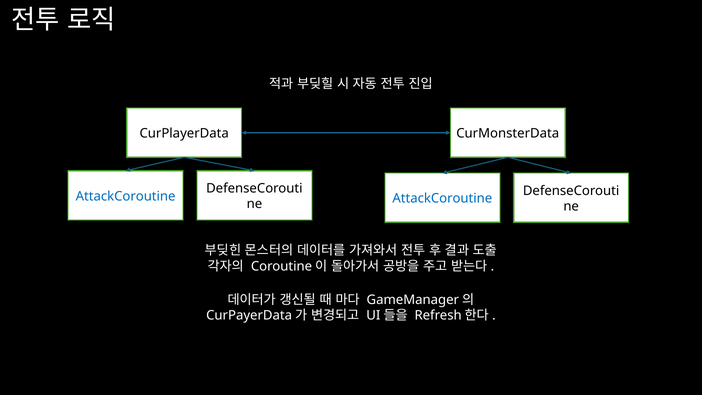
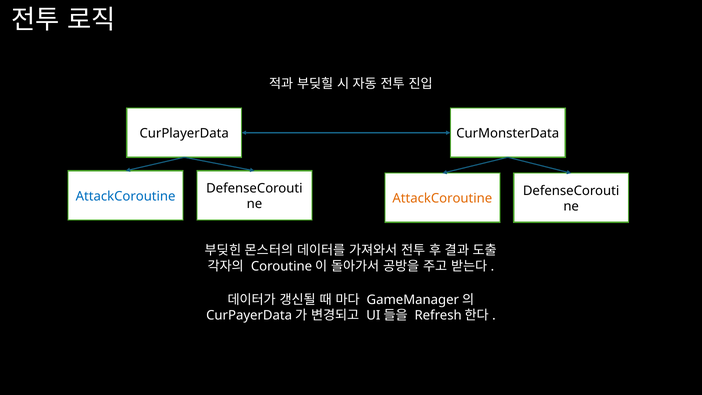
AttackCoroutine colour: blue -> orange (442, 199)
